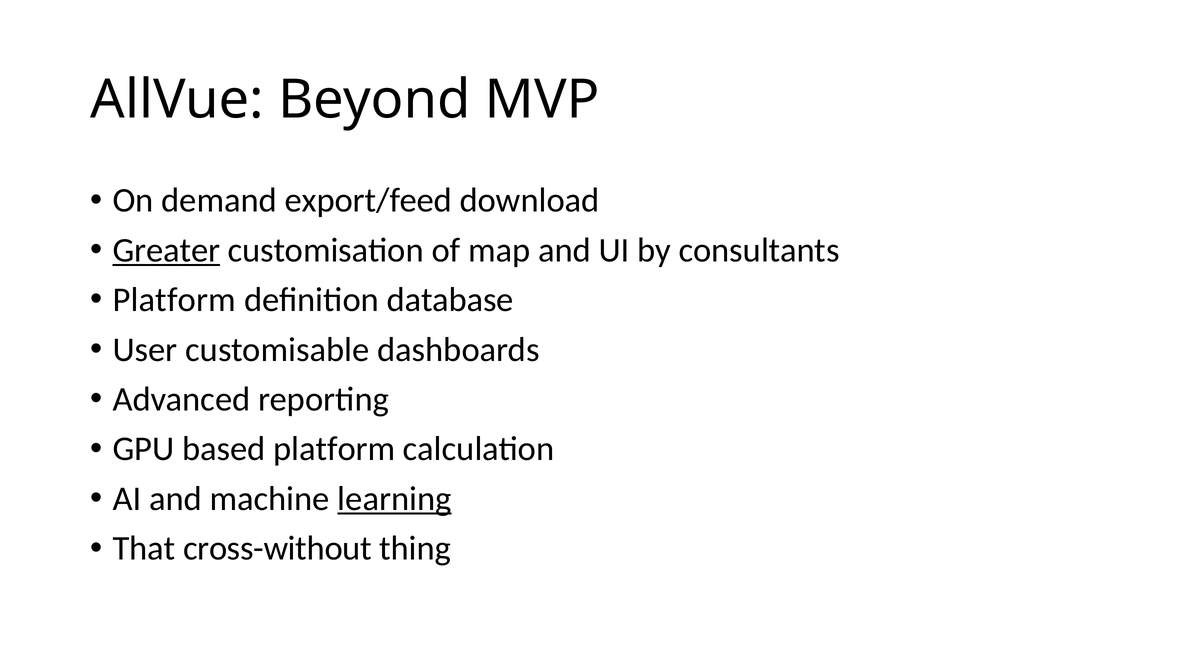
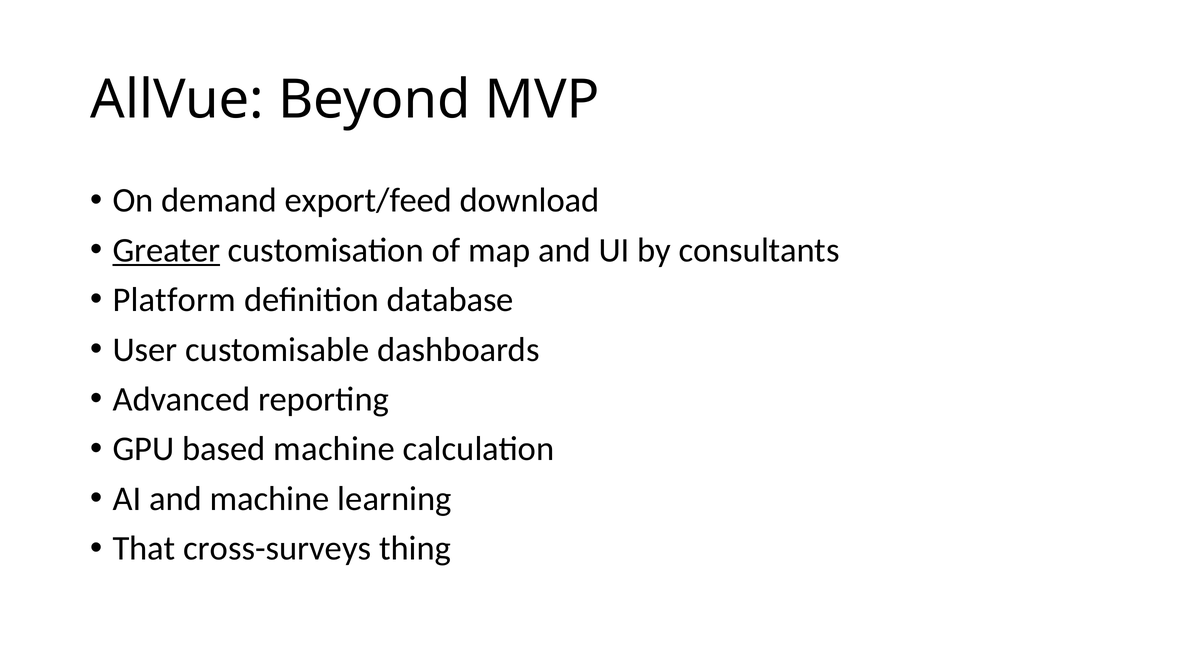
based platform: platform -> machine (334, 449)
learning underline: present -> none (395, 499)
cross-without: cross-without -> cross-surveys (277, 549)
